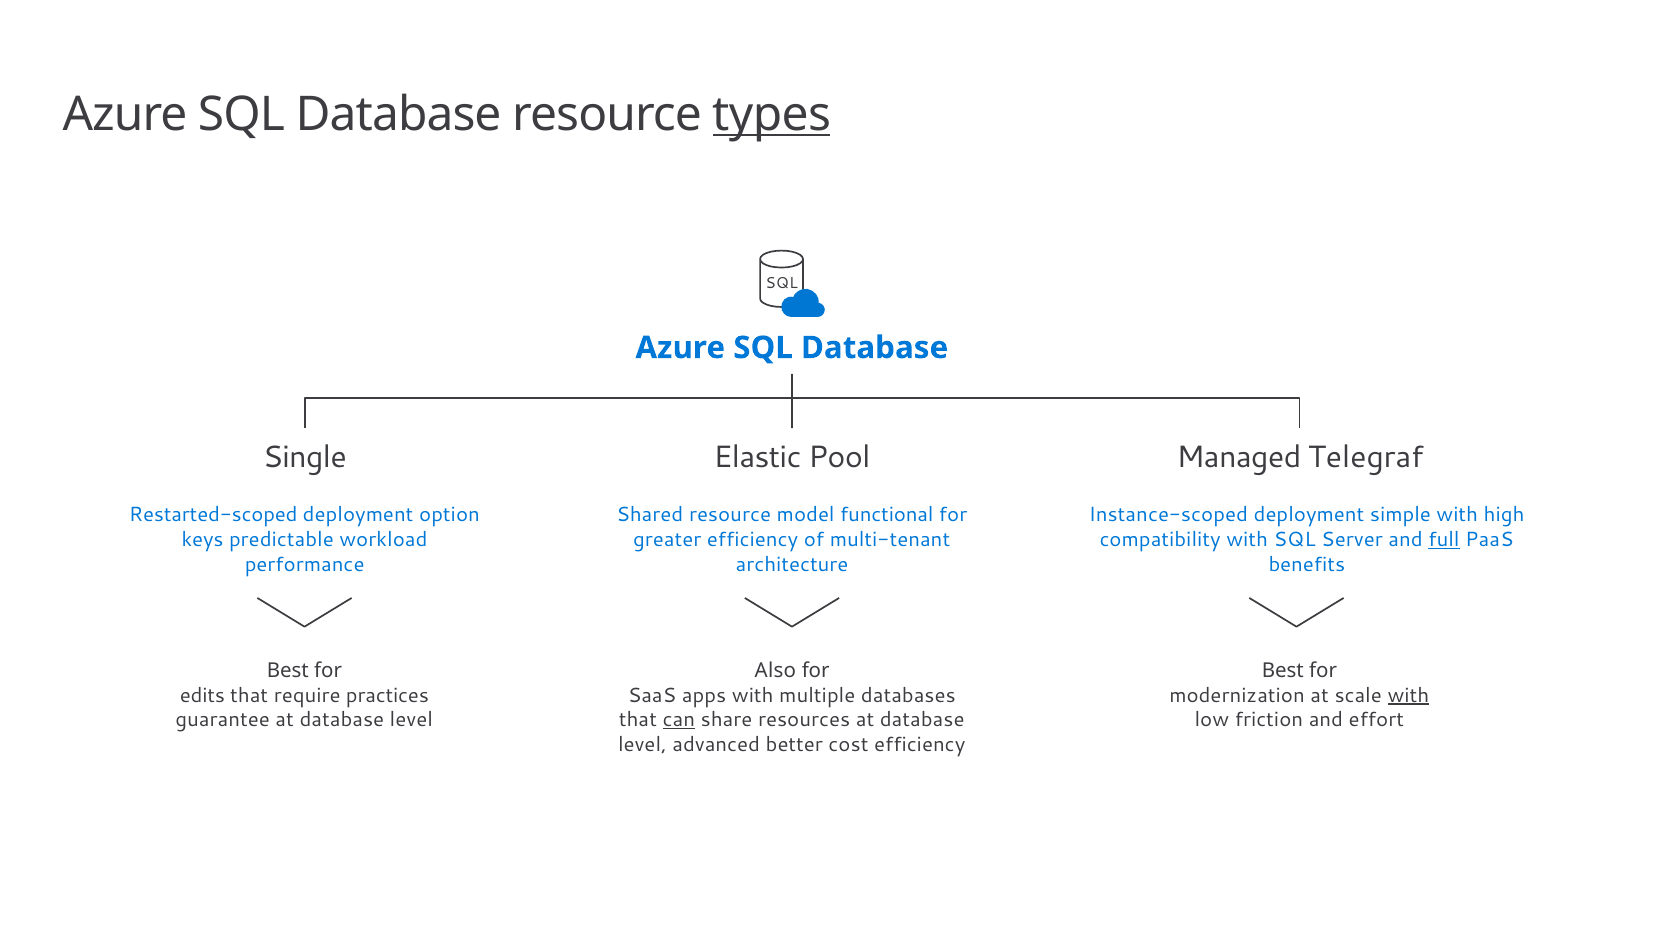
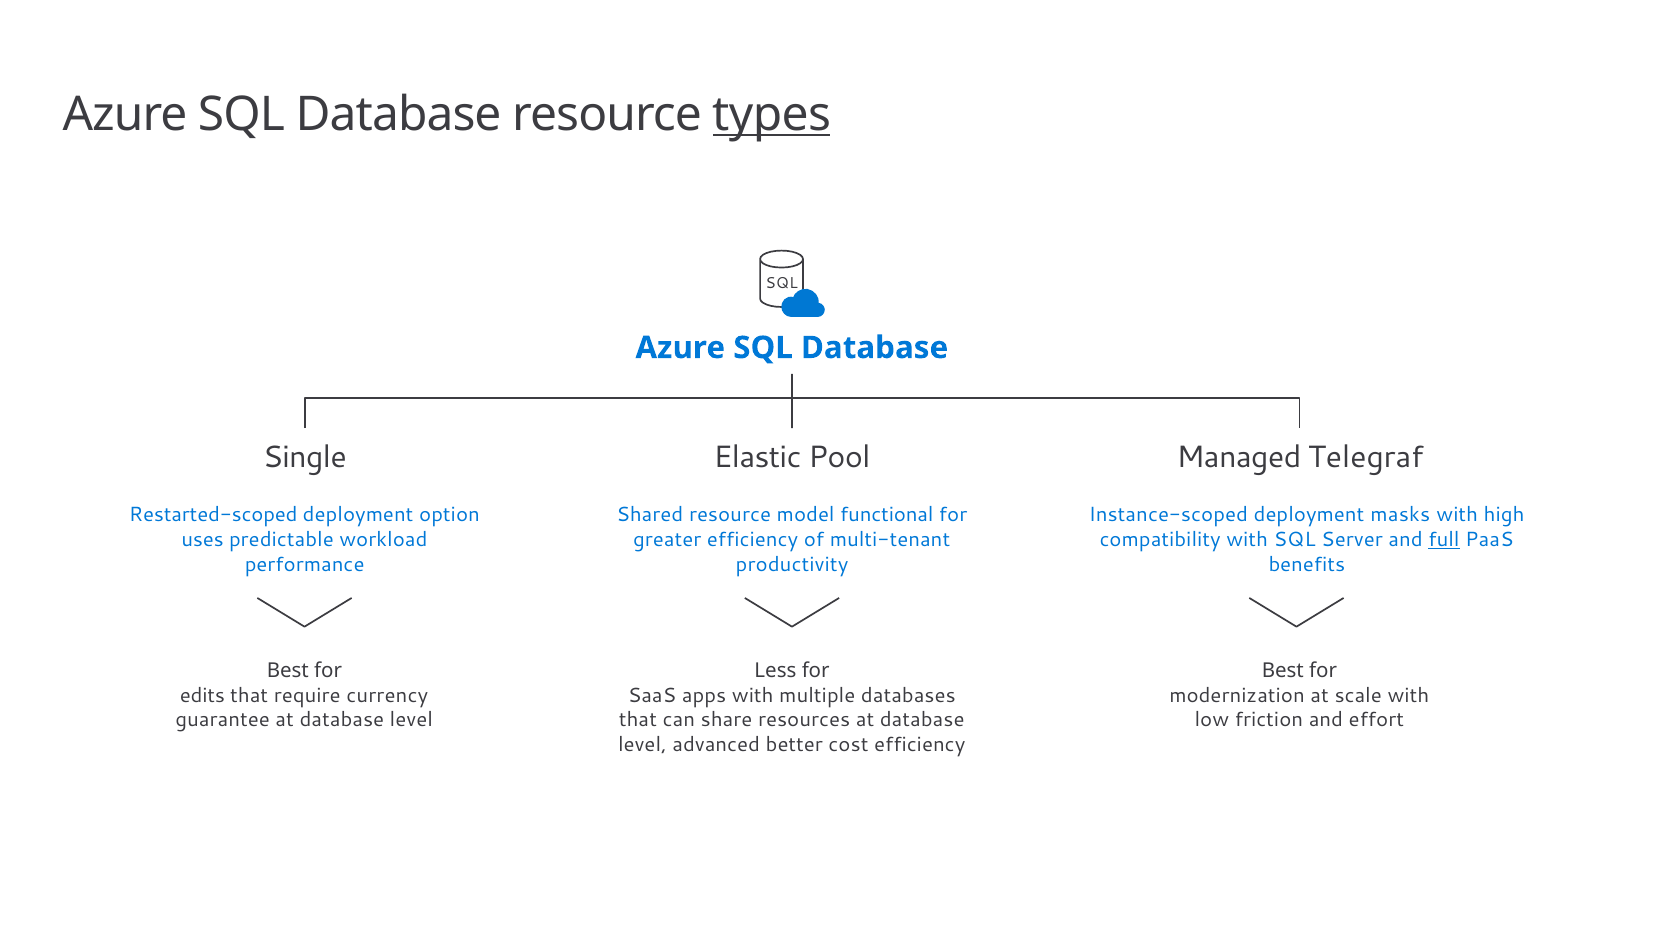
simple: simple -> masks (1400, 515)
keys: keys -> uses (203, 540)
architecture: architecture -> productivity (792, 565)
Also: Also -> Less (775, 671)
practices: practices -> currency (387, 696)
with underline: present -> none (1408, 696)
can underline: present -> none (679, 720)
